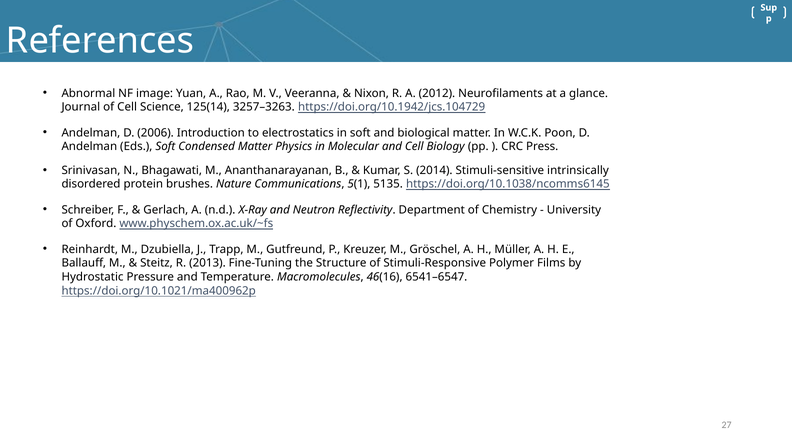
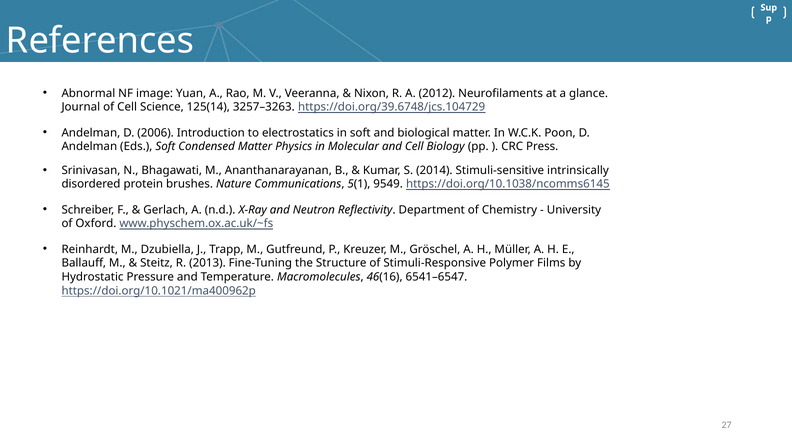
https://doi.org/10.1942/jcs.104729: https://doi.org/10.1942/jcs.104729 -> https://doi.org/39.6748/jcs.104729 (392, 107)
5135: 5135 -> 9549 (388, 184)
